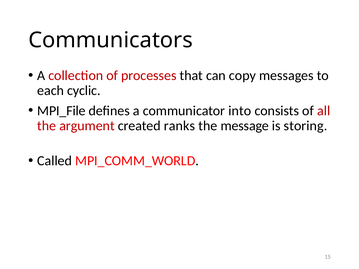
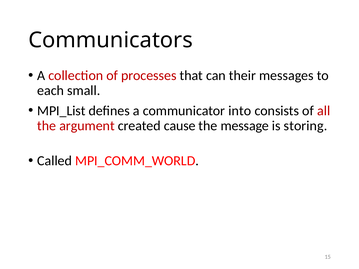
copy: copy -> their (242, 76)
cyclic: cyclic -> small (84, 91)
MPI_File: MPI_File -> MPI_List (61, 111)
ranks: ranks -> cause (180, 126)
